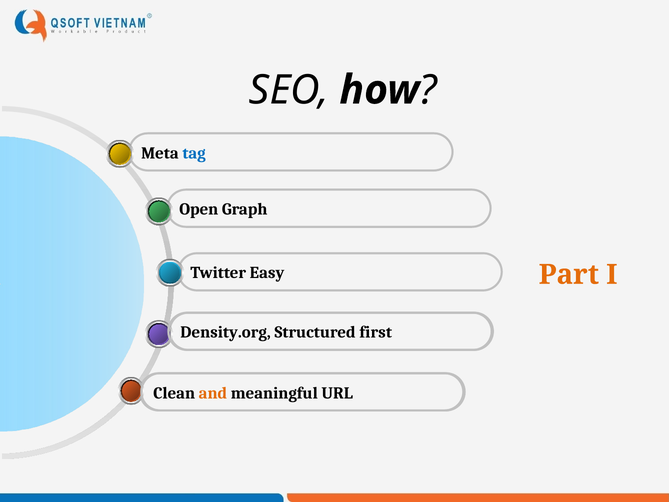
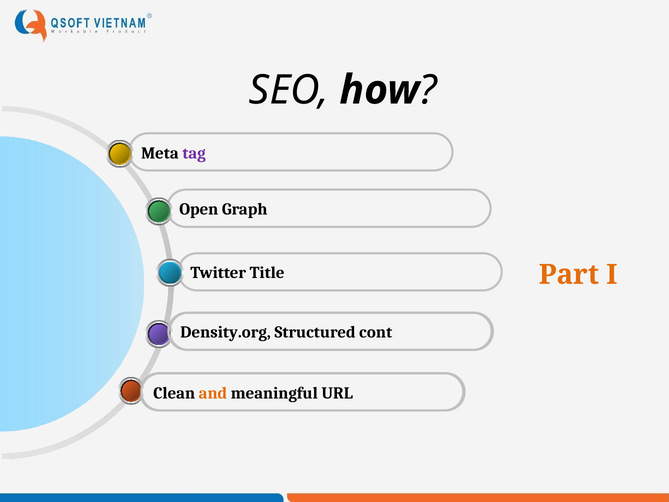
tag colour: blue -> purple (194, 153)
Easy: Easy -> Title (267, 273)
first: first -> cont (376, 332)
